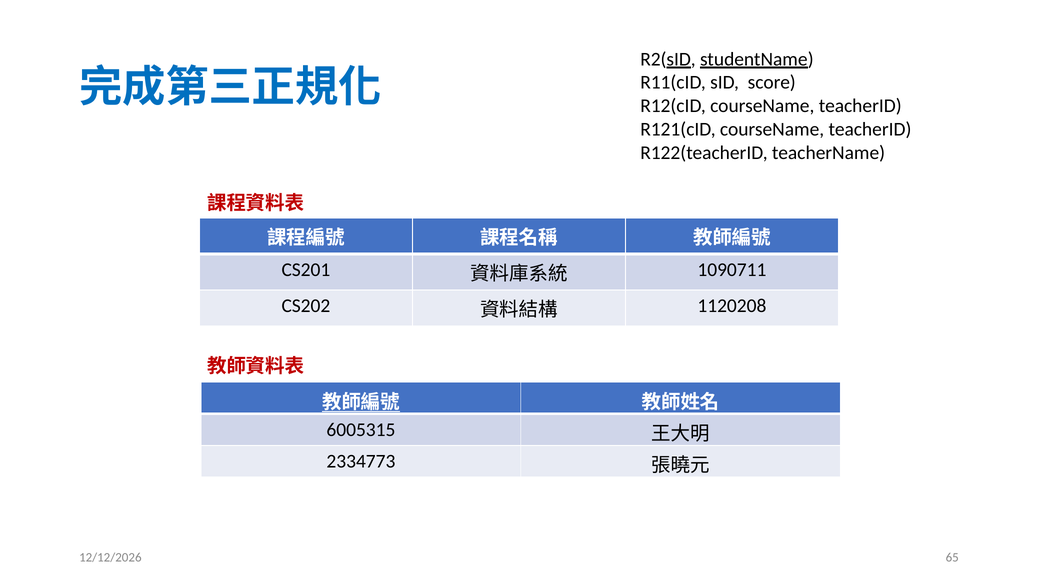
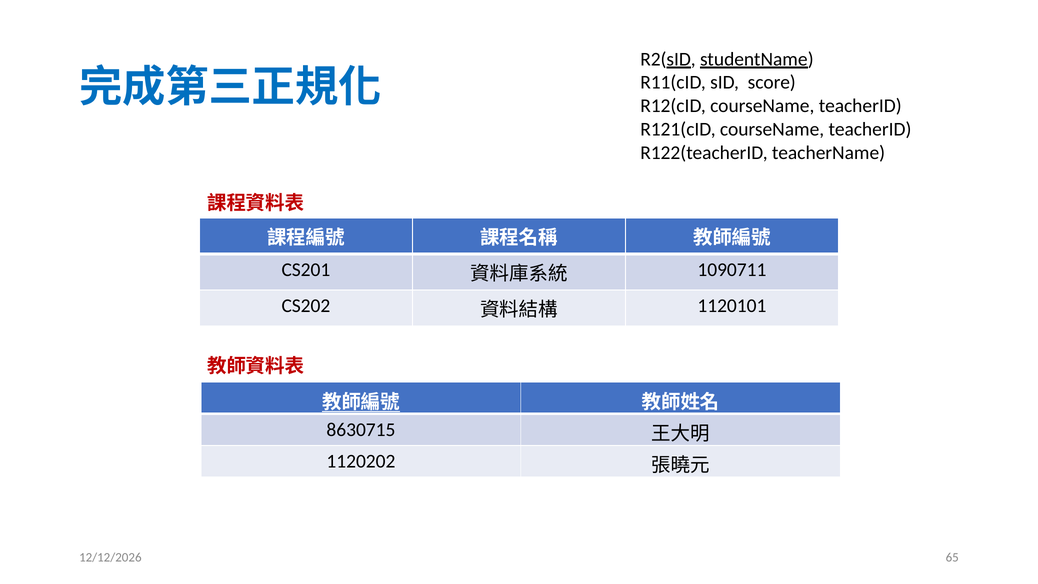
1120208: 1120208 -> 1120101 (732, 306)
6005315: 6005315 -> 8630715 (361, 430)
2334773: 2334773 -> 1120202 (361, 461)
